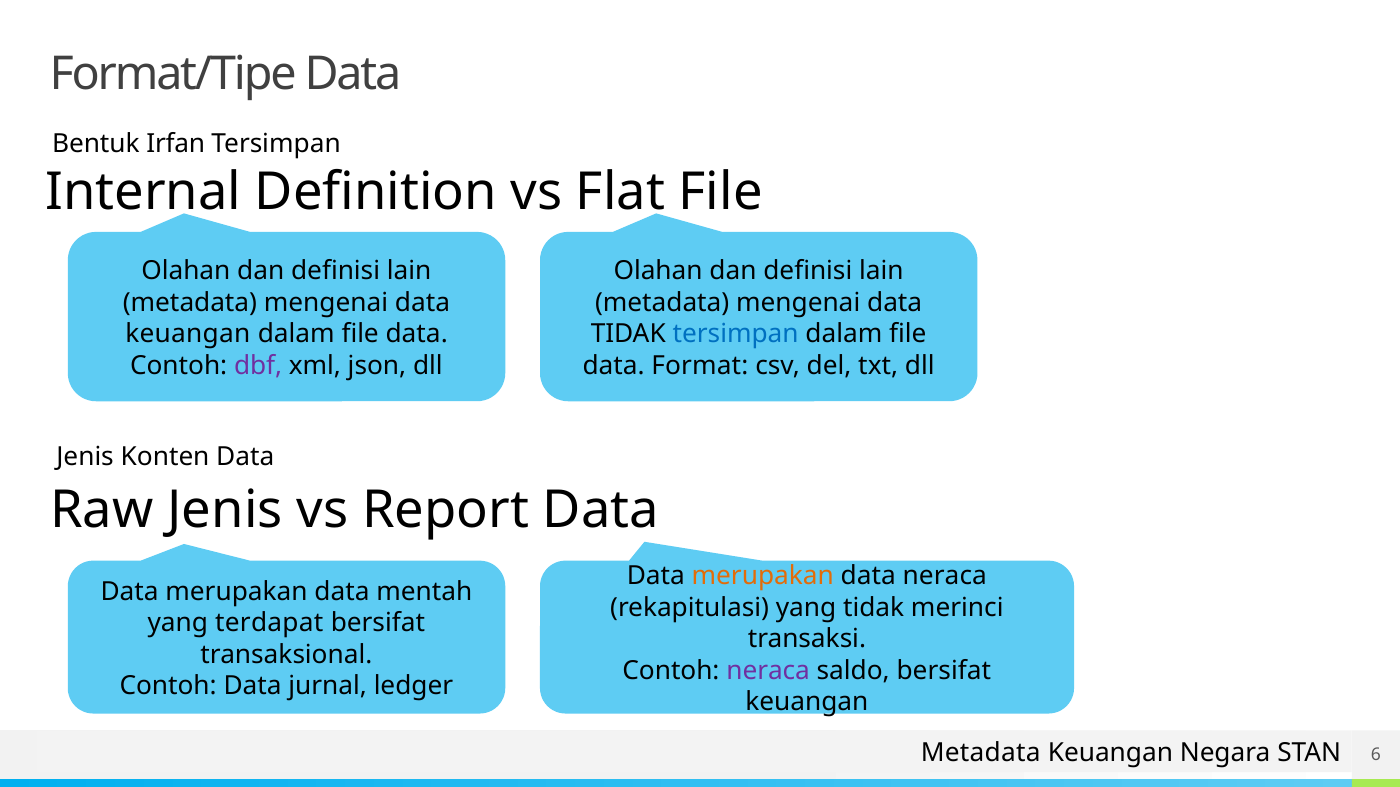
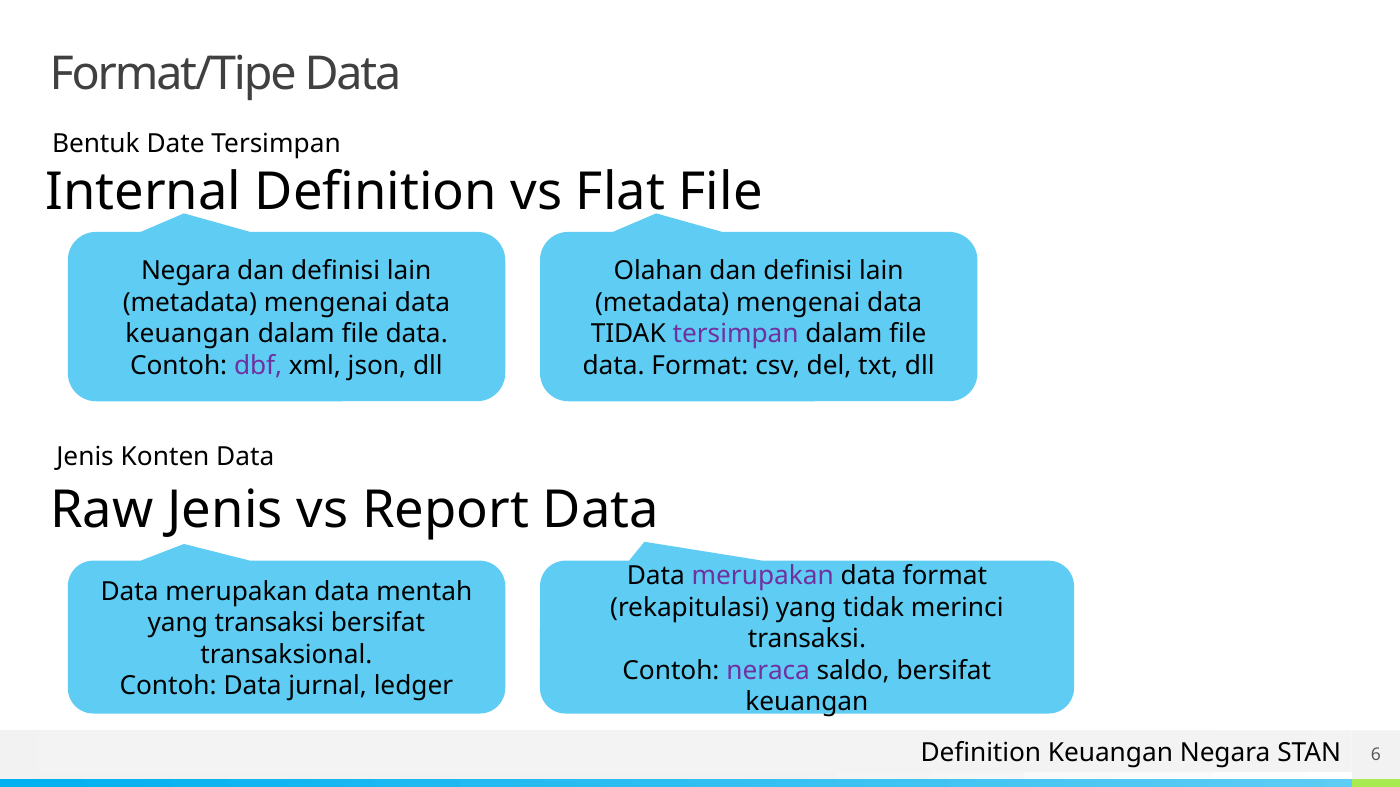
Irfan: Irfan -> Date (176, 144)
Olahan: Olahan -> Negara (186, 271)
tersimpan colour: blue -> purple (736, 334)
merupakan colour: orange -> purple (763, 576)
neraca: neraca -> format (945, 576)
yang terdapat: terdapat -> transaksi (269, 624)
Metadata: Metadata -> Definition (981, 754)
